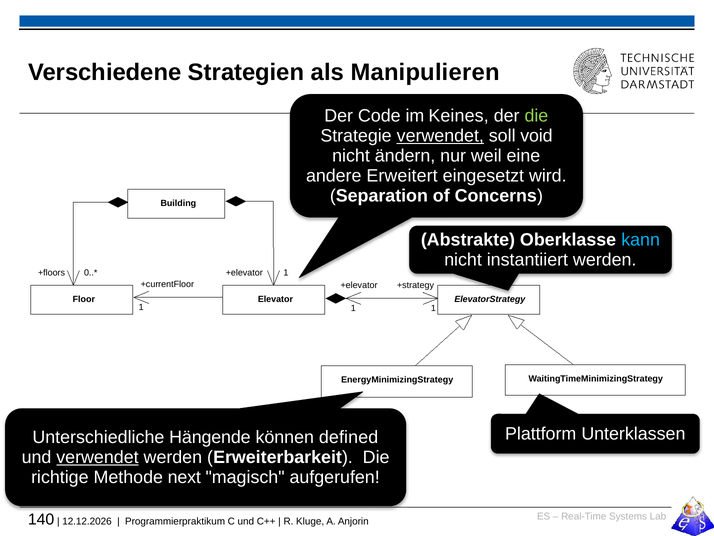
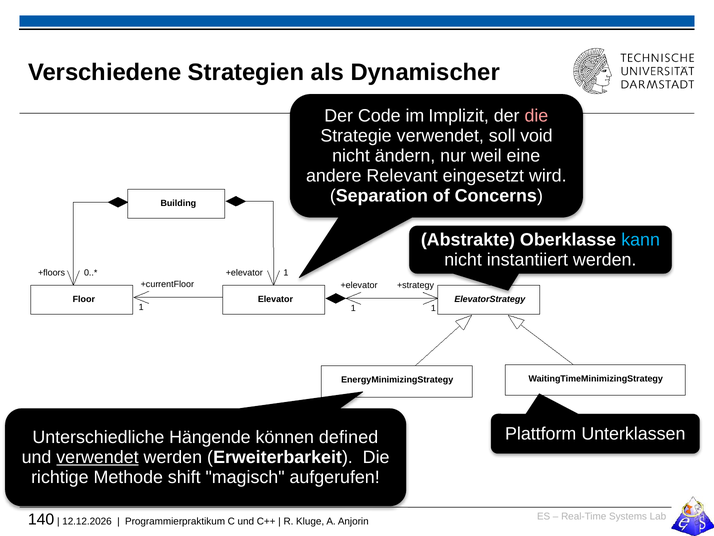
Manipulieren: Manipulieren -> Dynamischer (425, 73)
Keines: Keines -> Implizit (459, 116)
die colour: light green -> pink (536, 116)
verwendet underline: present -> none (440, 136)
Erweitert: Erweitert -> Relevant (402, 176)
next: next -> shift (184, 477)
